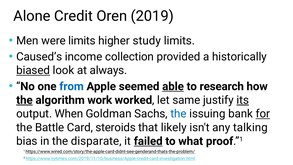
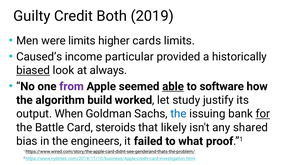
Alone: Alone -> Guilty (32, 16)
Oren: Oren -> Both (112, 16)
study: study -> cards (147, 41)
collection: collection -> particular (129, 57)
from colour: blue -> purple (72, 86)
research: research -> software (222, 86)
the underline: present -> none (24, 100)
work: work -> build (100, 100)
same: same -> study (186, 100)
its underline: present -> none (243, 100)
talking: talking -> shared (250, 127)
disparate: disparate -> engineers (96, 141)
failed underline: present -> none (148, 141)
